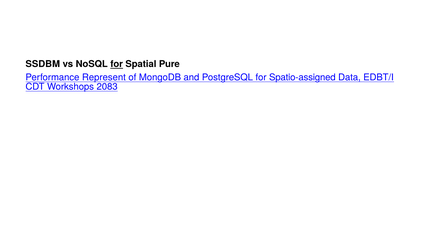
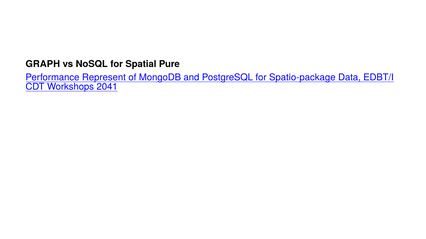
SSDBM: SSDBM -> GRAPH (43, 64)
for underline: present -> none (117, 64)
Spatio-assigned: Spatio-assigned -> Spatio-package (302, 78)
2083: 2083 -> 2041 (107, 87)
